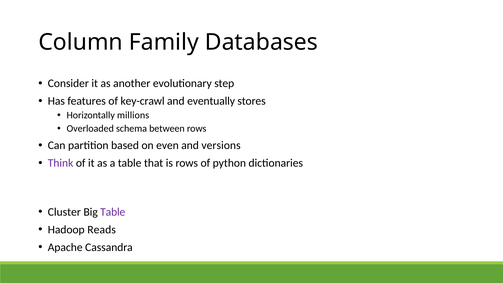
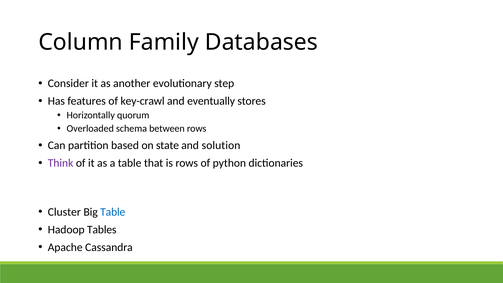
millions: millions -> quorum (133, 115)
even: even -> state (168, 145)
versions: versions -> solution (221, 145)
Table colour: purple -> blue (113, 212)
Reads: Reads -> Tables (102, 230)
